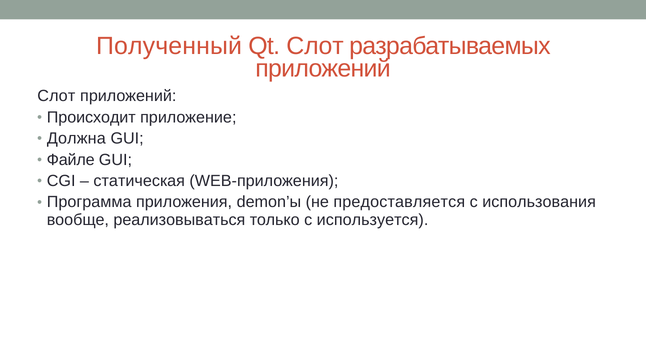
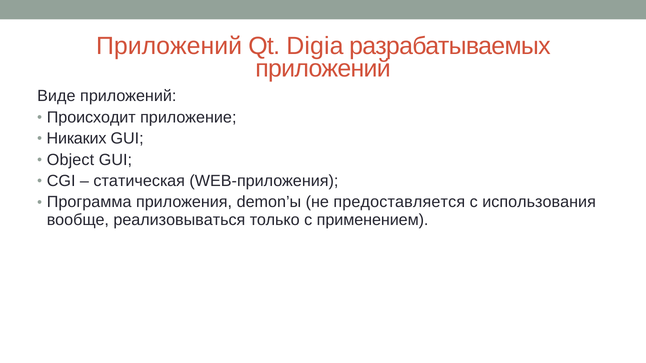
Полученный: Полученный -> Приложений (169, 46)
Qt Слот: Слот -> Digia (315, 46)
Слот: Слот -> Виде (56, 96)
Должна: Должна -> Никаких (77, 139)
Файле: Файле -> Object (71, 160)
используется: используется -> применением (373, 220)
